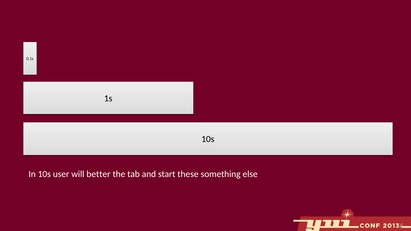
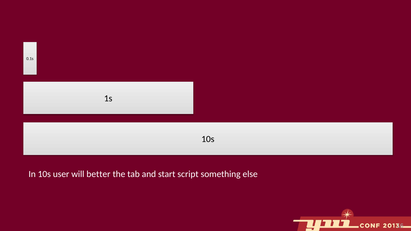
these: these -> script (188, 174)
